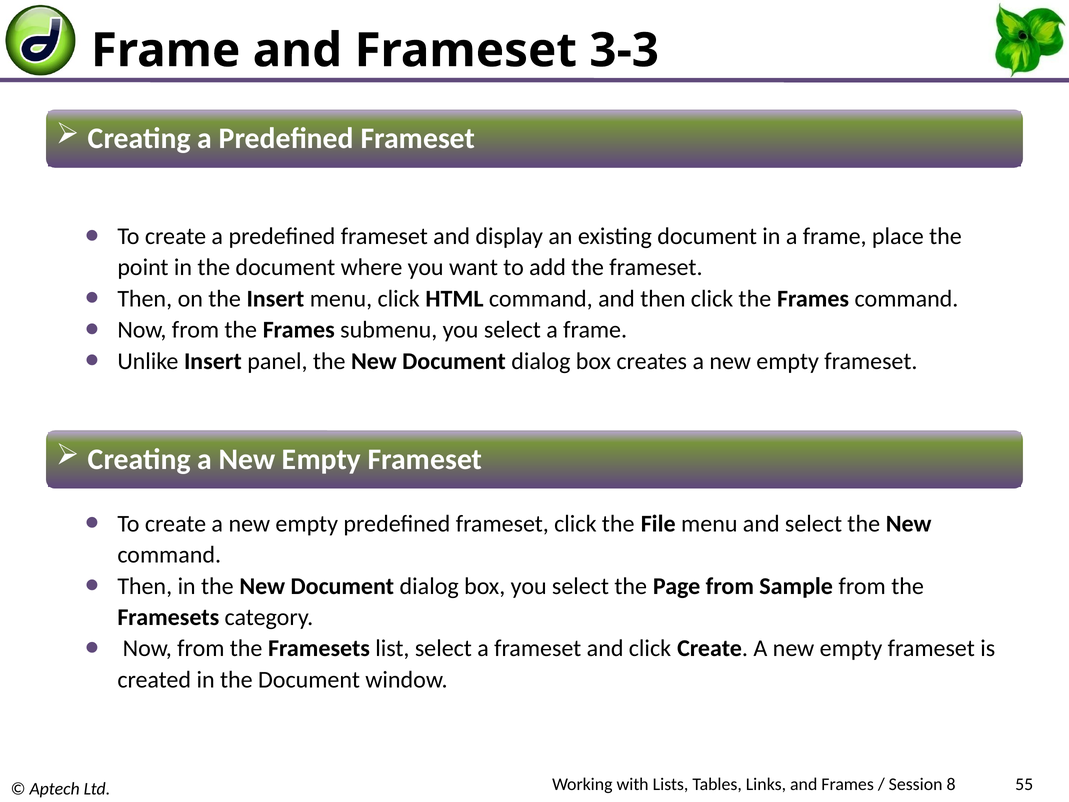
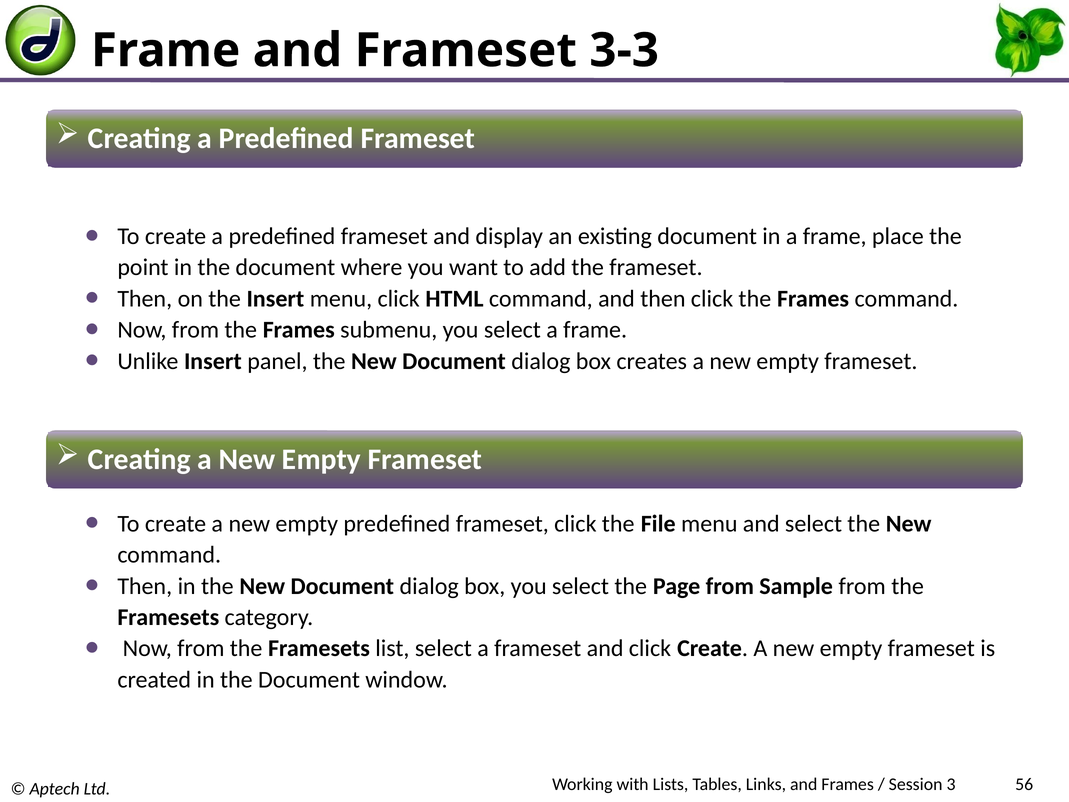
8: 8 -> 3 (951, 784)
55: 55 -> 56 (1024, 784)
